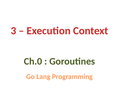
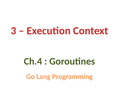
Ch.0: Ch.0 -> Ch.4 (33, 61)
